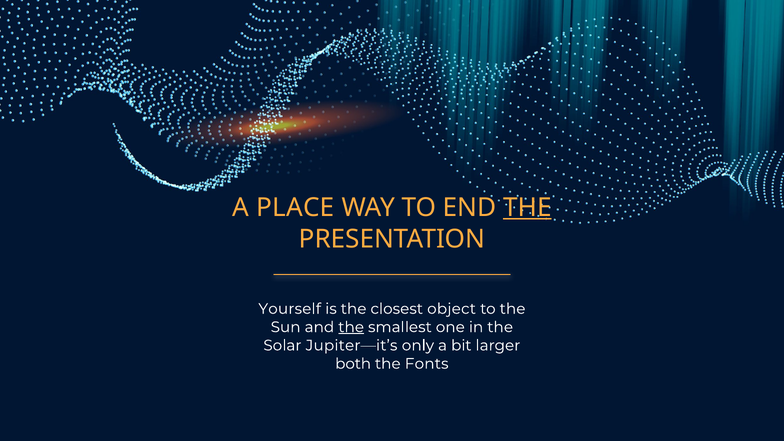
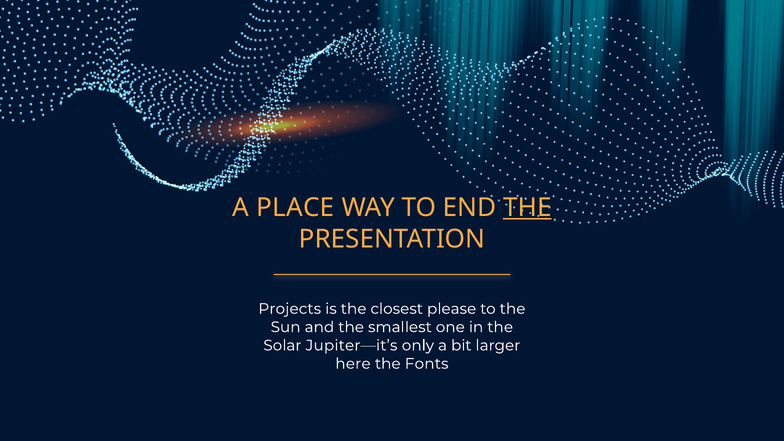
Yourself: Yourself -> Projects (290, 309)
object: object -> please (452, 309)
the underline: present -> none (351, 327)
both: both -> here (353, 364)
